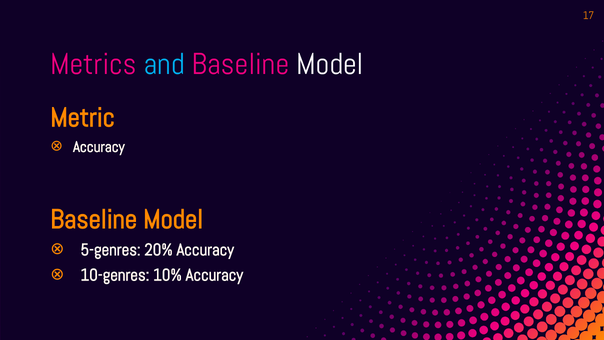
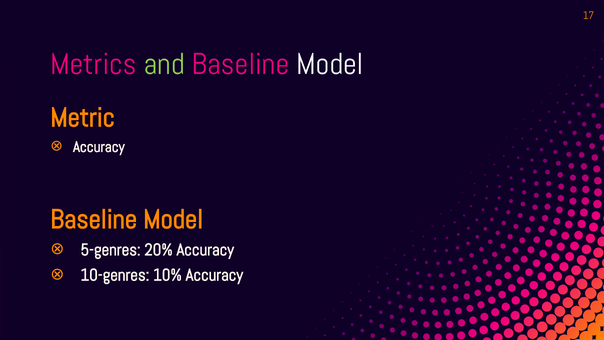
and colour: light blue -> light green (164, 64)
